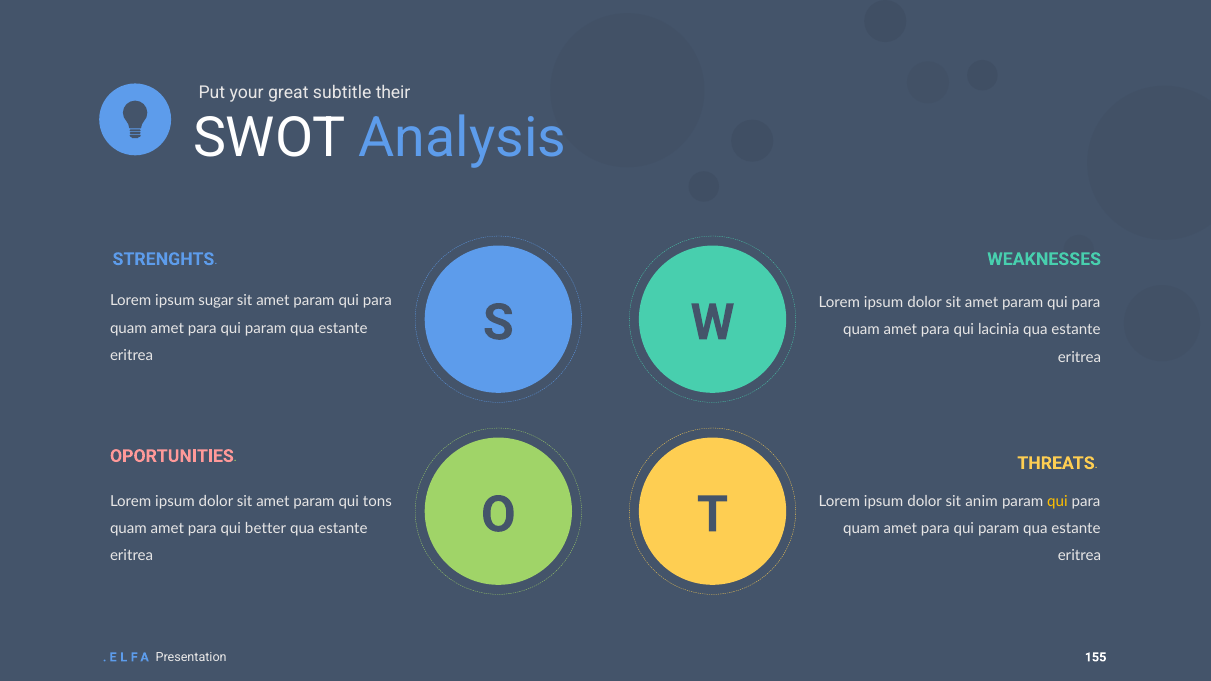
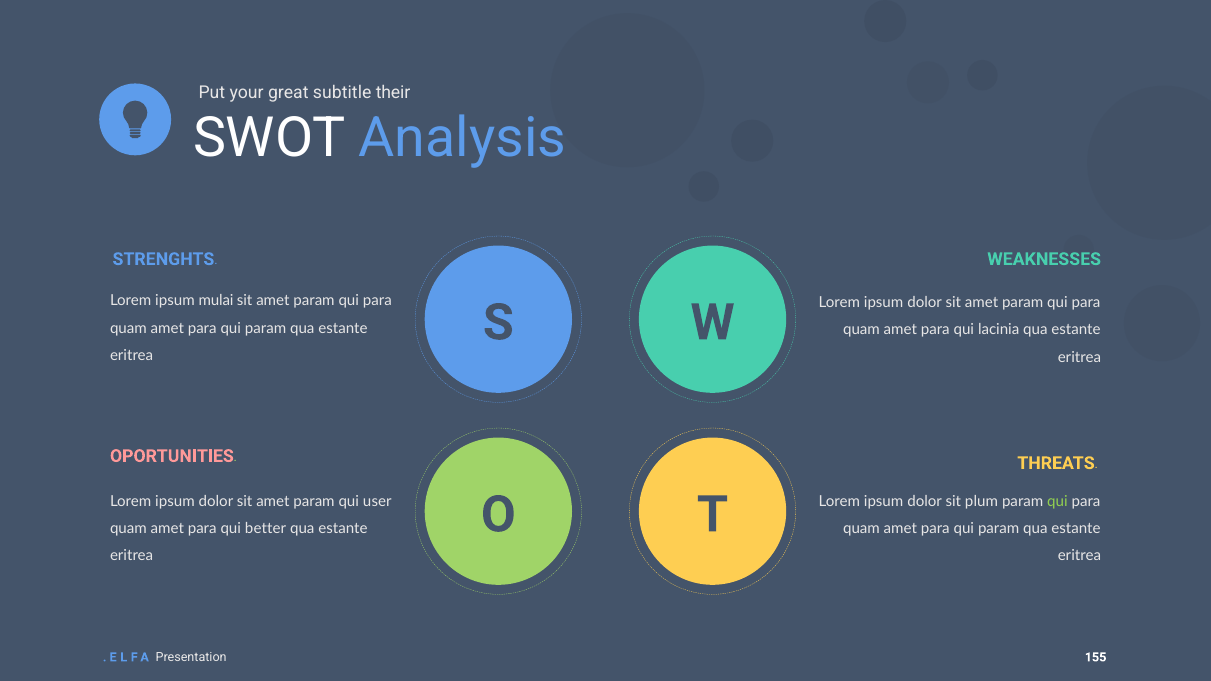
sugar: sugar -> mulai (216, 301)
tons: tons -> user (377, 501)
anim: anim -> plum (982, 501)
qui colour: yellow -> light green (1057, 501)
